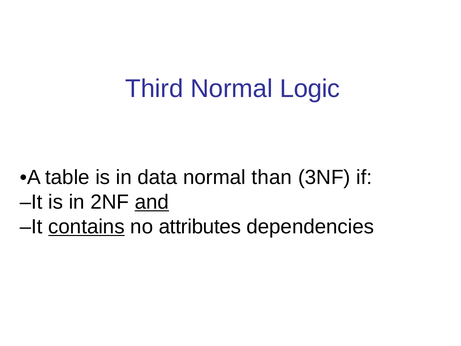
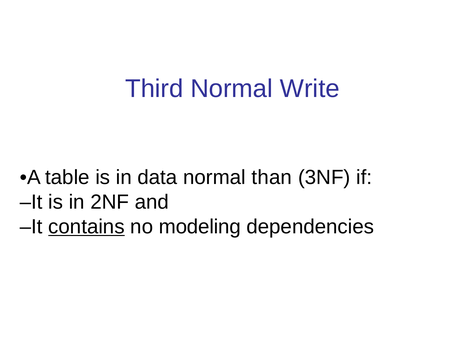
Logic: Logic -> Write (310, 89)
and underline: present -> none (152, 202)
attributes: attributes -> modeling (200, 226)
